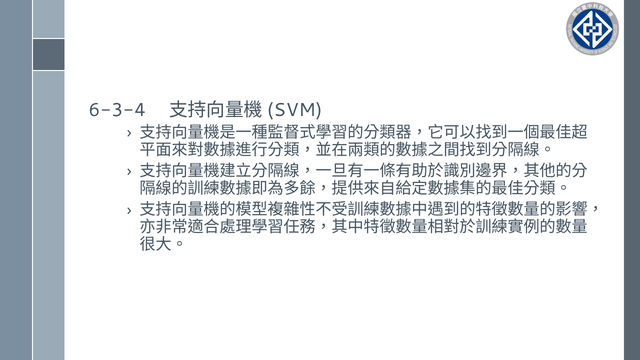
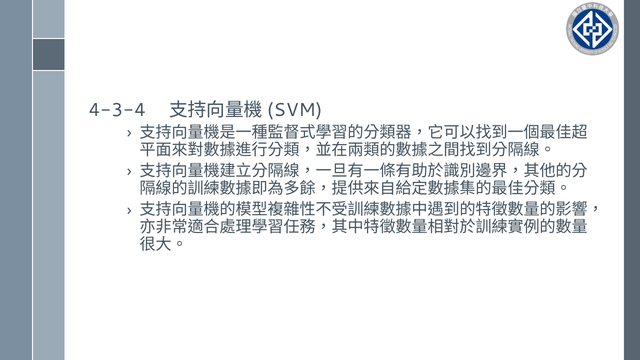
6-3-4: 6-3-4 -> 4-3-4 (117, 110)
